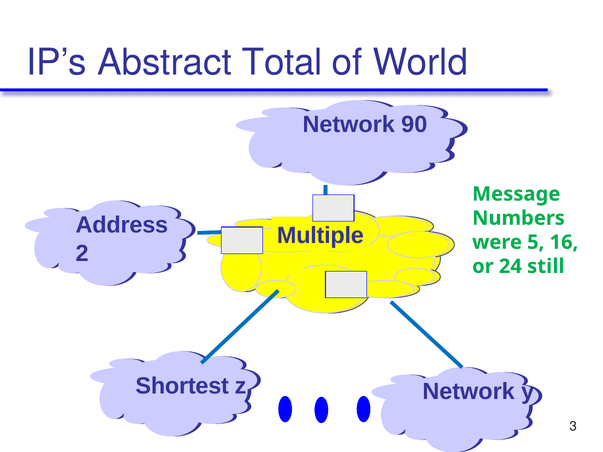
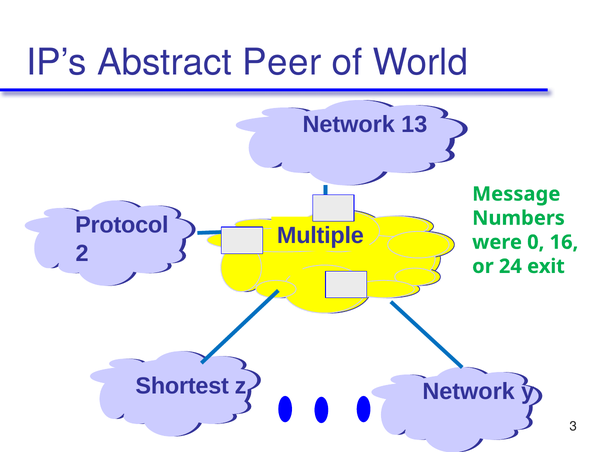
Total: Total -> Peer (282, 63)
90: 90 -> 13 (414, 125)
Address: Address -> Protocol (122, 225)
5: 5 -> 0 (536, 242)
still: still -> exit (546, 266)
